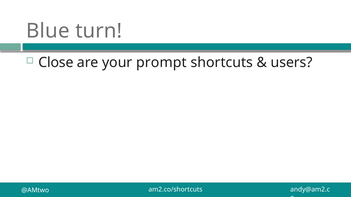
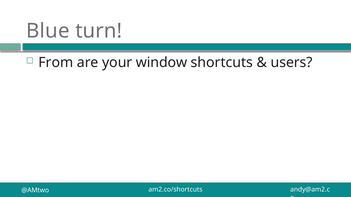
Close: Close -> From (56, 63)
prompt: prompt -> window (162, 63)
